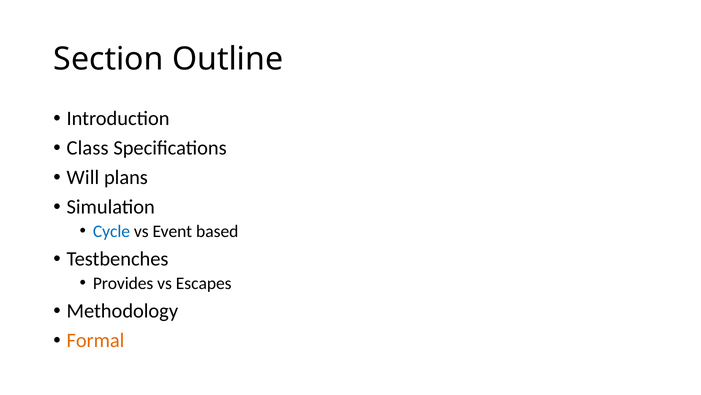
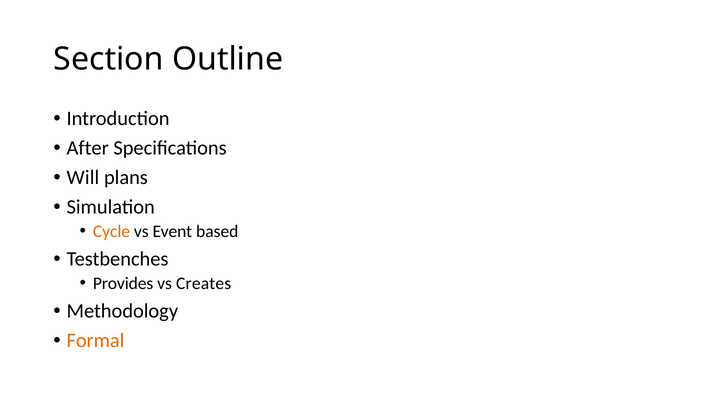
Class: Class -> After (88, 148)
Cycle colour: blue -> orange (111, 231)
Escapes: Escapes -> Creates (204, 283)
